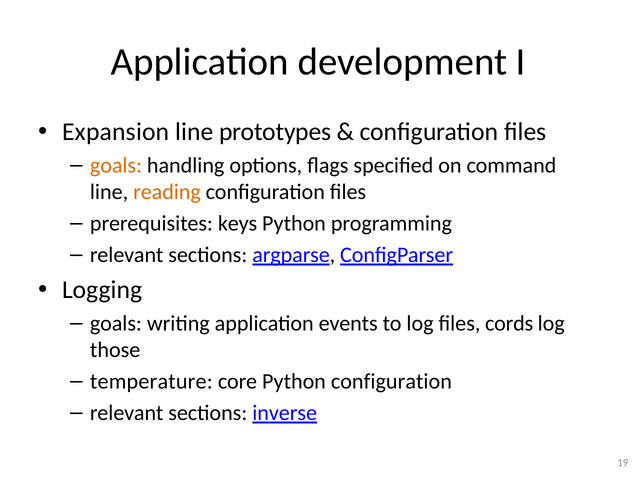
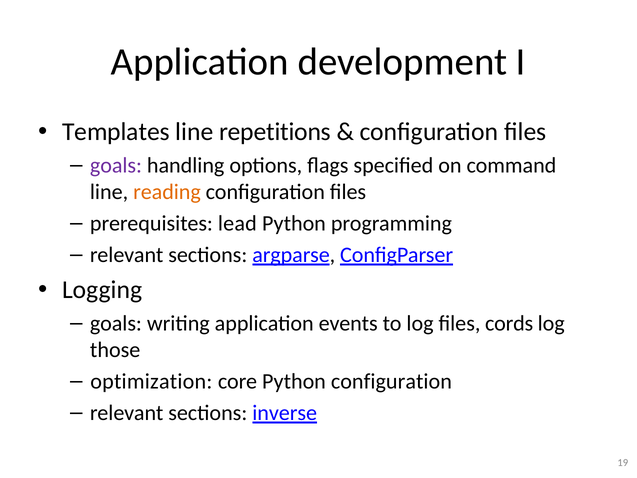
Expansion: Expansion -> Templates (116, 132)
prototypes: prototypes -> repetitions (275, 132)
goals colour: orange -> purple (116, 165)
keys: keys -> lead (237, 223)
temperature: temperature -> optimization (151, 381)
